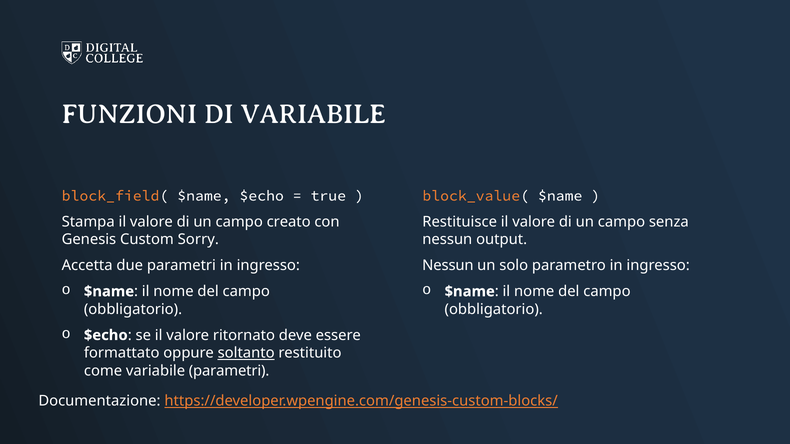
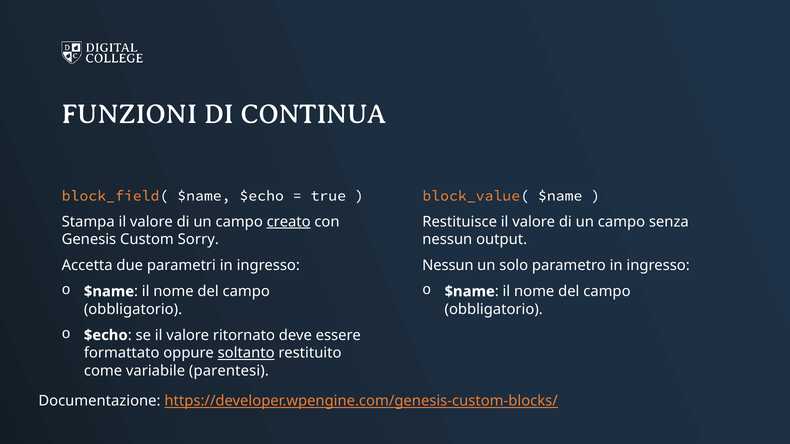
DI VARIABILE: VARIABILE -> CONTINUA (314, 115)
creato underline: none -> present (289, 222)
variabile parametri: parametri -> parentesi (229, 371)
